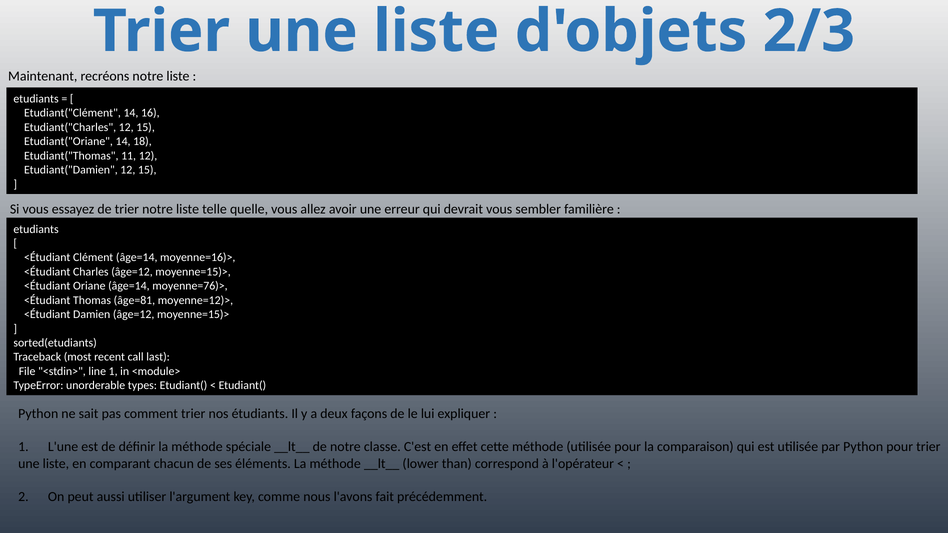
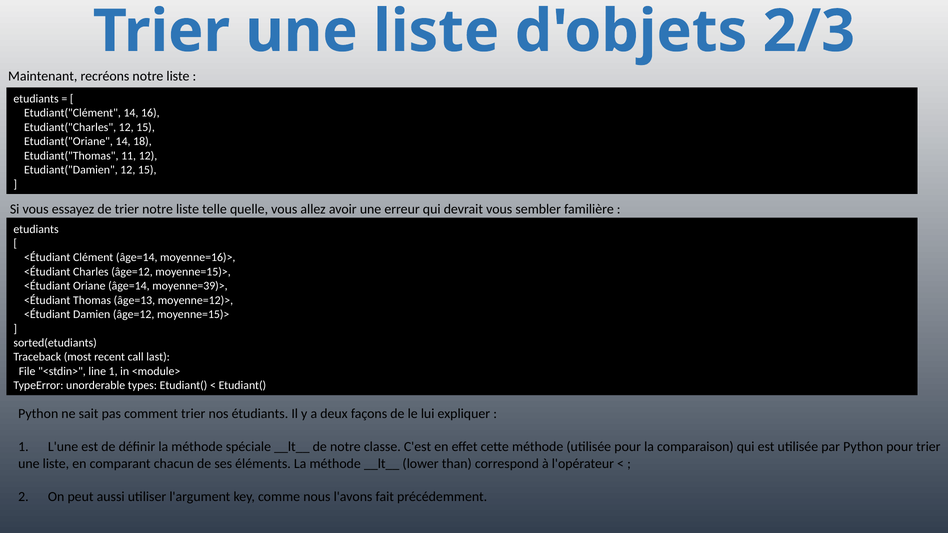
moyenne=76)>: moyenne=76)> -> moyenne=39)> (190, 286)
âge=81: âge=81 -> âge=13 (134, 300)
